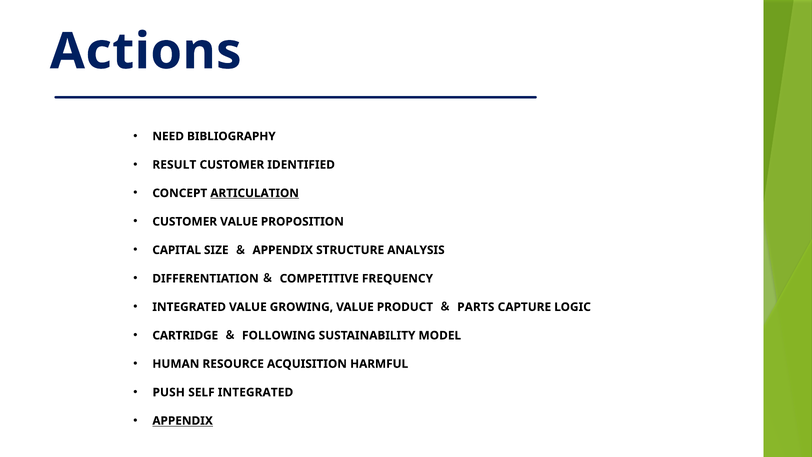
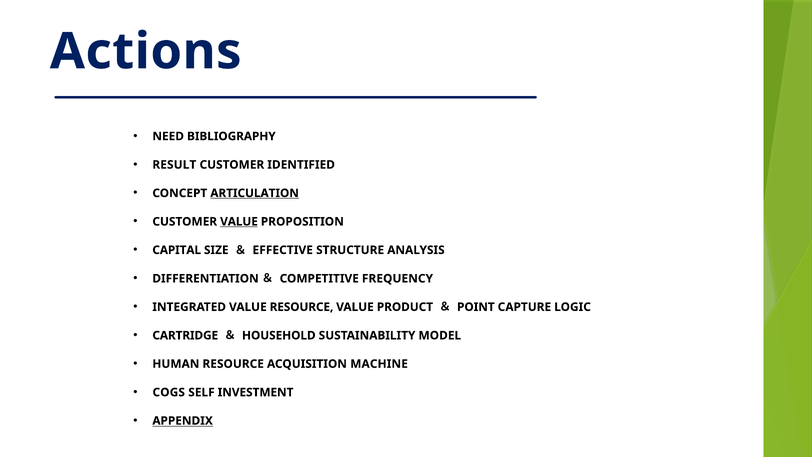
VALUE underline: none -> present (239, 222)
APPENDIX: APPENDIX -> EFFECTIVE (283, 250)
VALUE GROWING: GROWING -> RESOURCE (301, 307)
PARTS: PARTS -> POINT (476, 307)
FOLLOWING: FOLLOWING -> HOUSEHOLD (279, 335)
HARMFUL: HARMFUL -> MACHINE (379, 364)
PUSH: PUSH -> COGS (169, 392)
SELF INTEGRATED: INTEGRATED -> INVESTMENT (256, 392)
